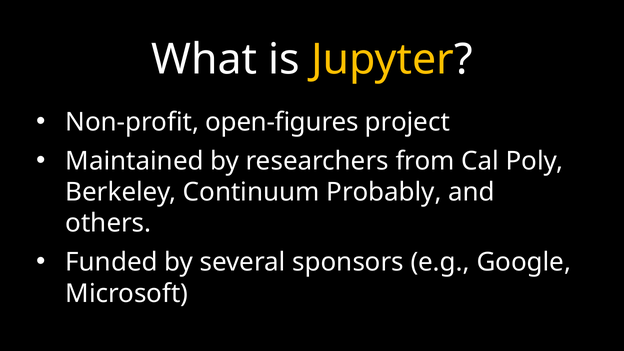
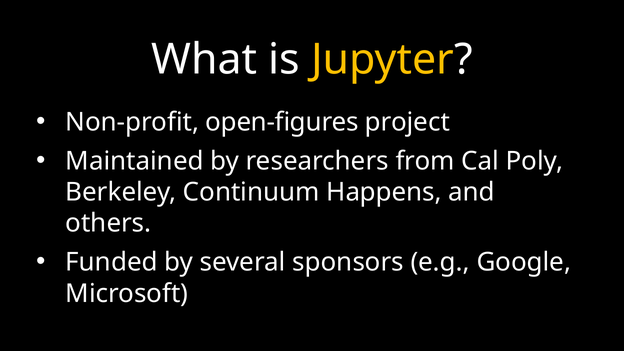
Probably: Probably -> Happens (384, 192)
